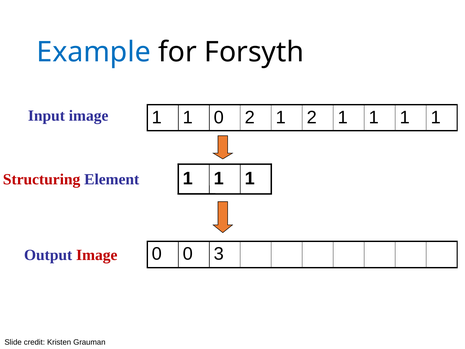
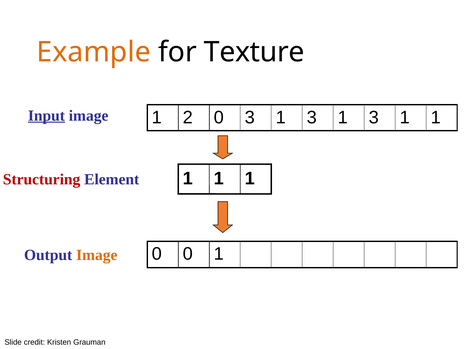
Example colour: blue -> orange (94, 52)
Forsyth: Forsyth -> Texture (254, 52)
Input underline: none -> present (46, 116)
1: 1 -> 2 (188, 117)
0 2: 2 -> 3 (250, 117)
2: 2 -> 3 (312, 117)
1: 1 -> 3 (374, 117)
0 3: 3 -> 1 (219, 254)
Image colour: red -> orange (97, 255)
